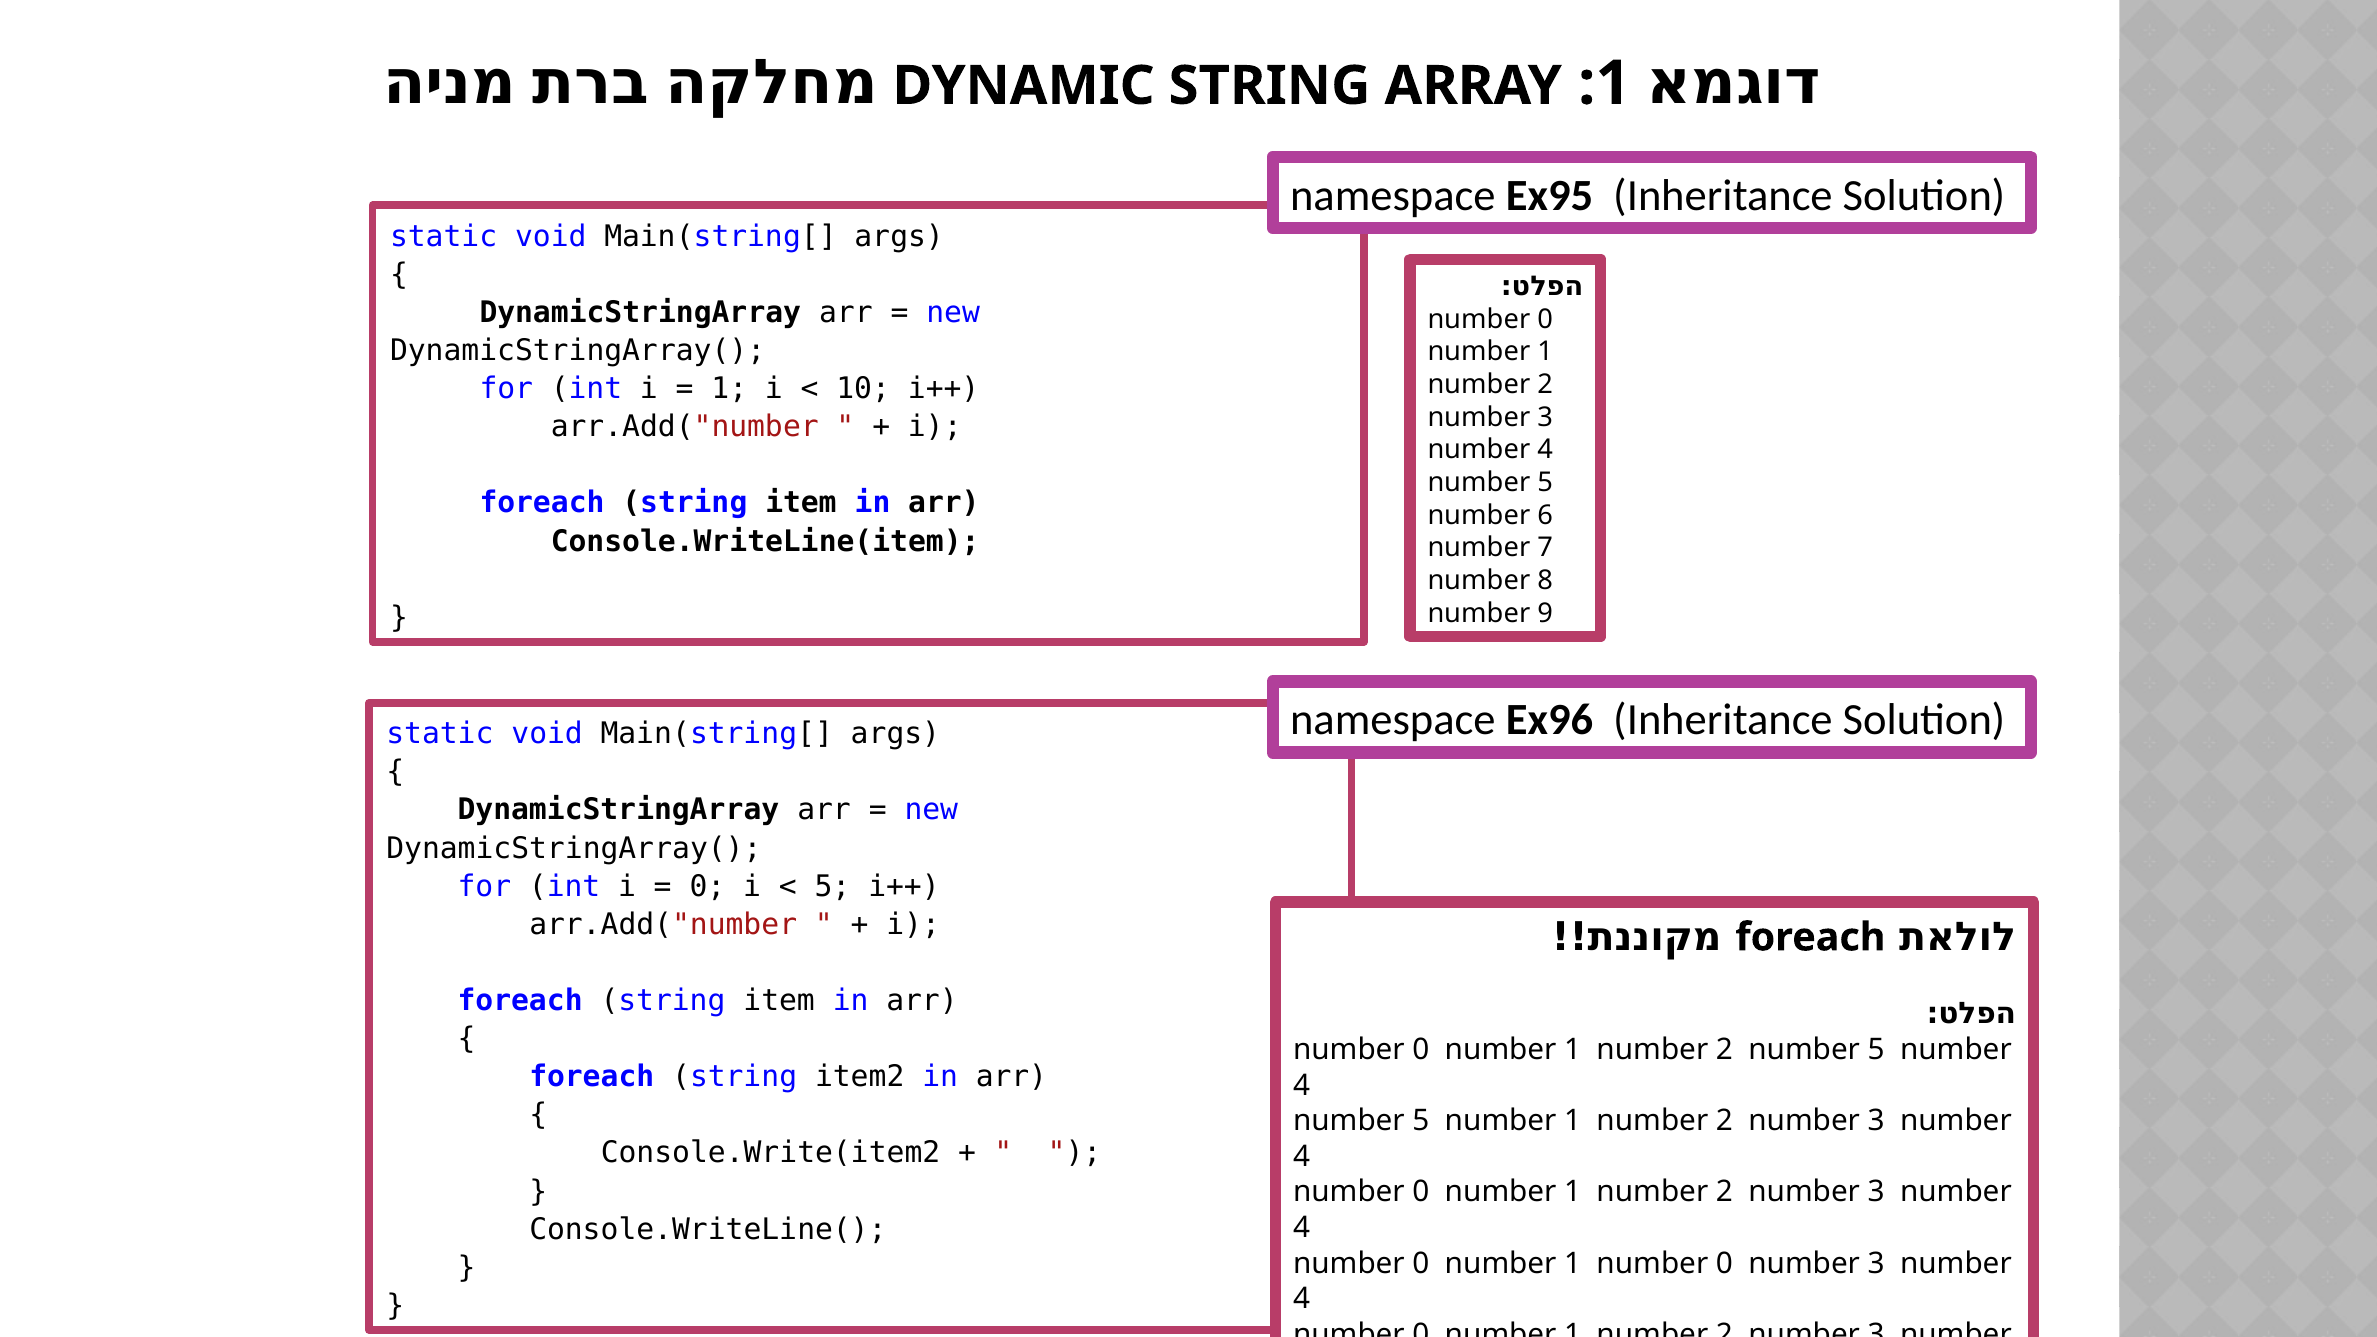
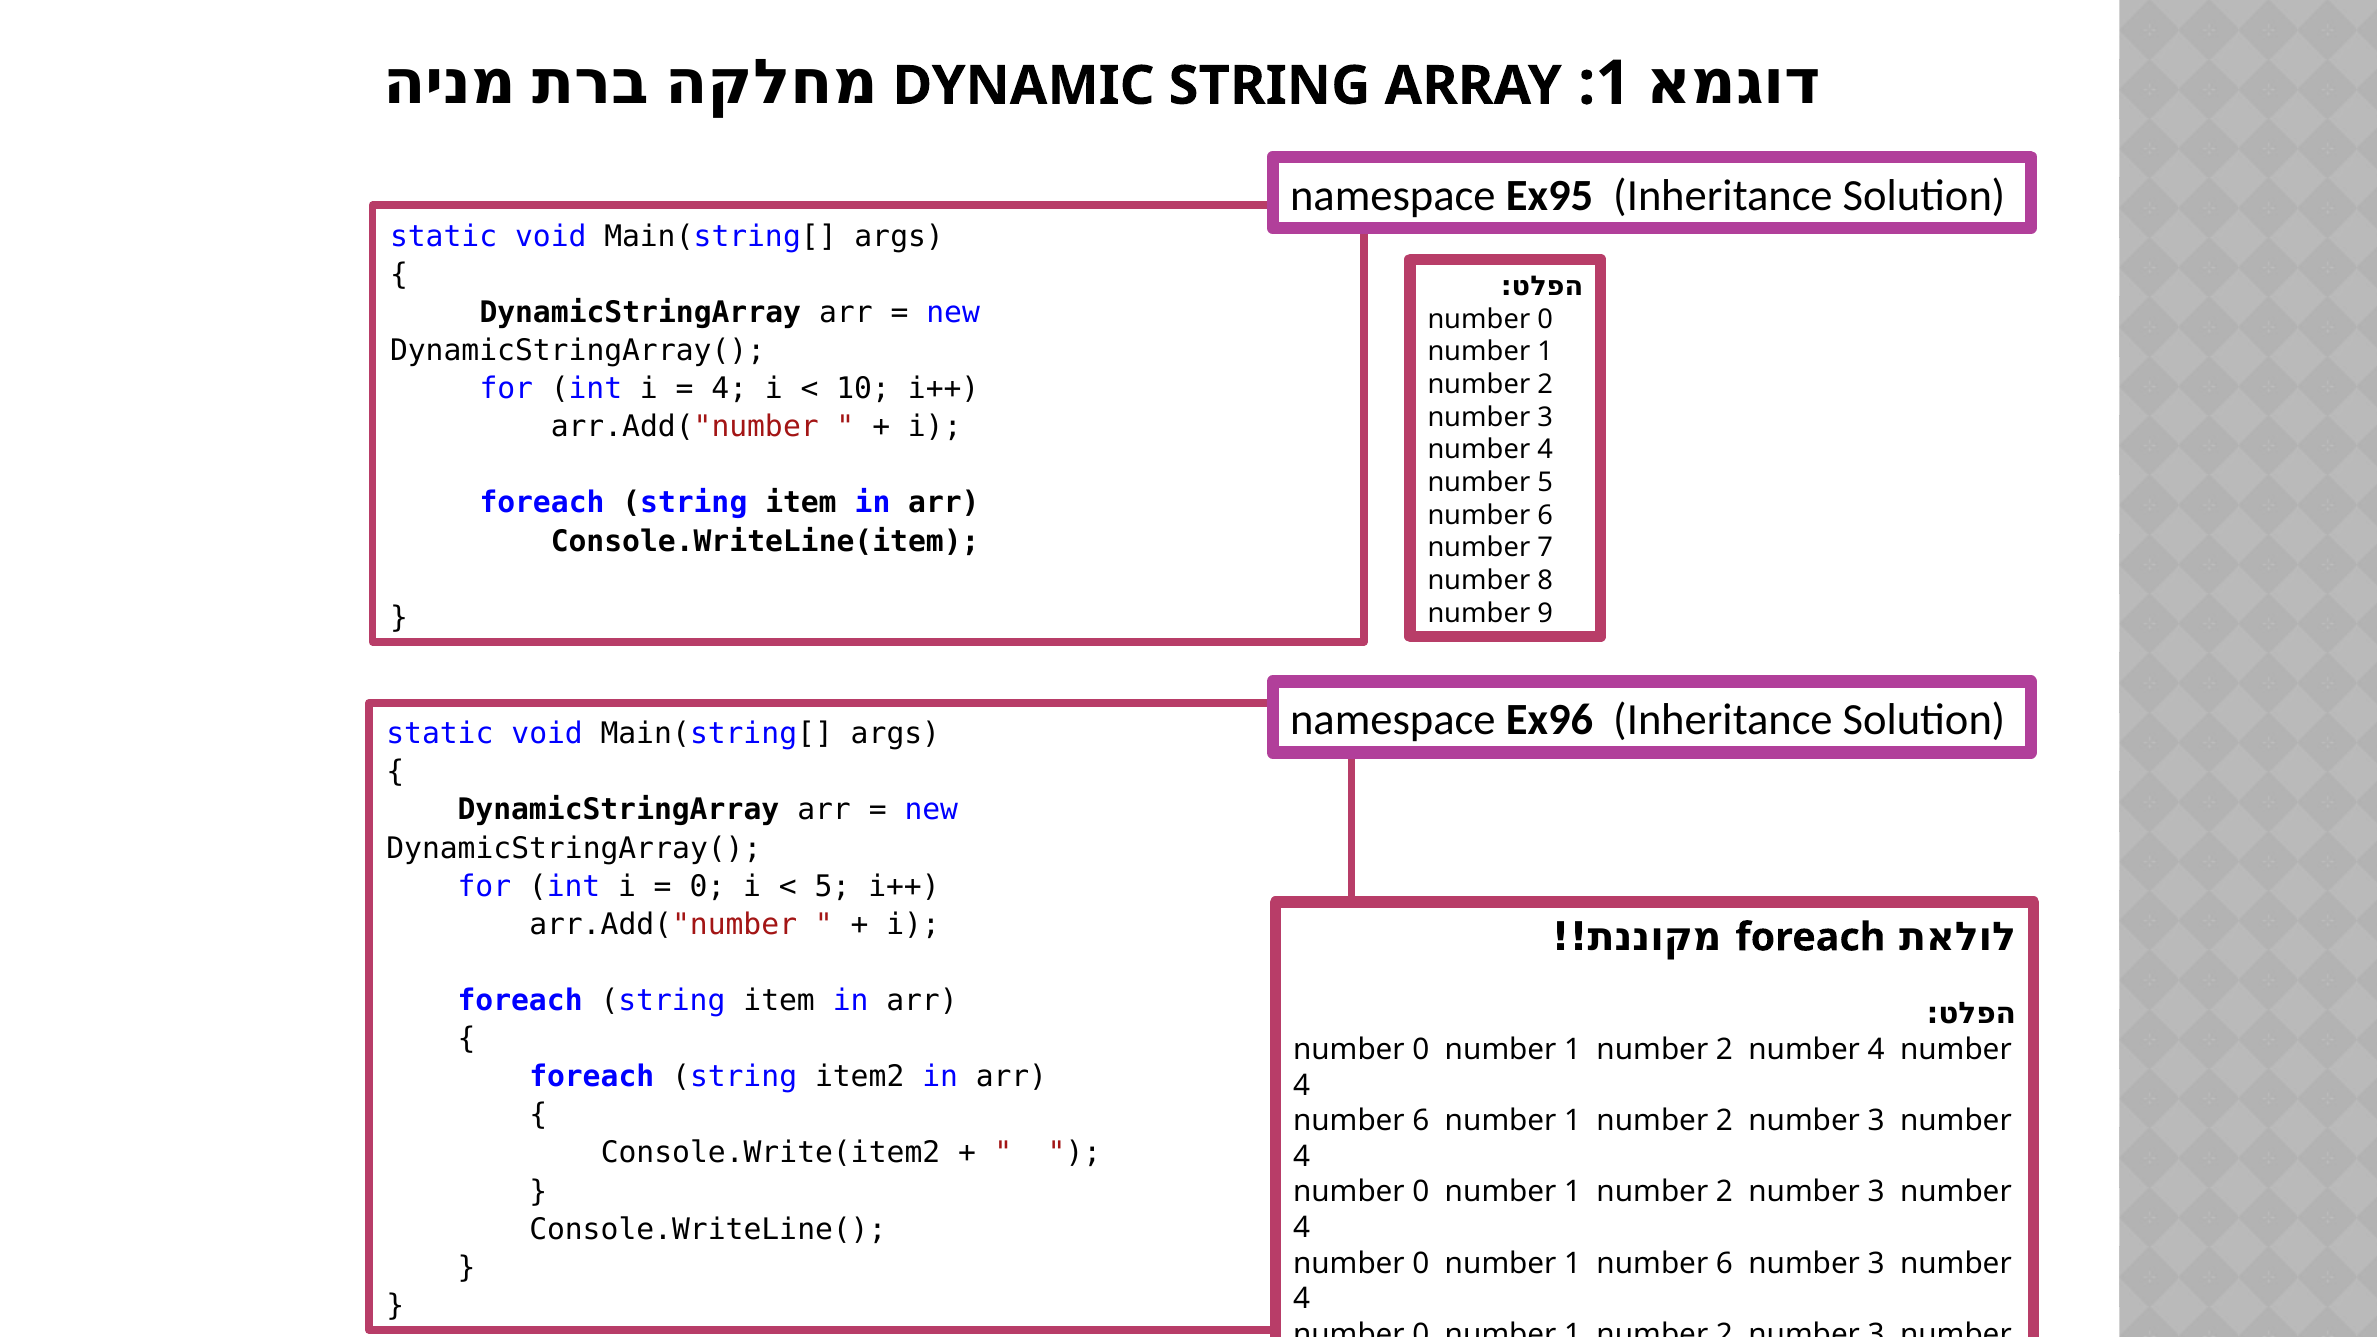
1: 1 -> 4 (729, 389)
2 number 5: 5 -> 4 (1876, 1050)
5: 5 -> 6 (1421, 1121)
1 number 0: 0 -> 6 (1724, 1264)
